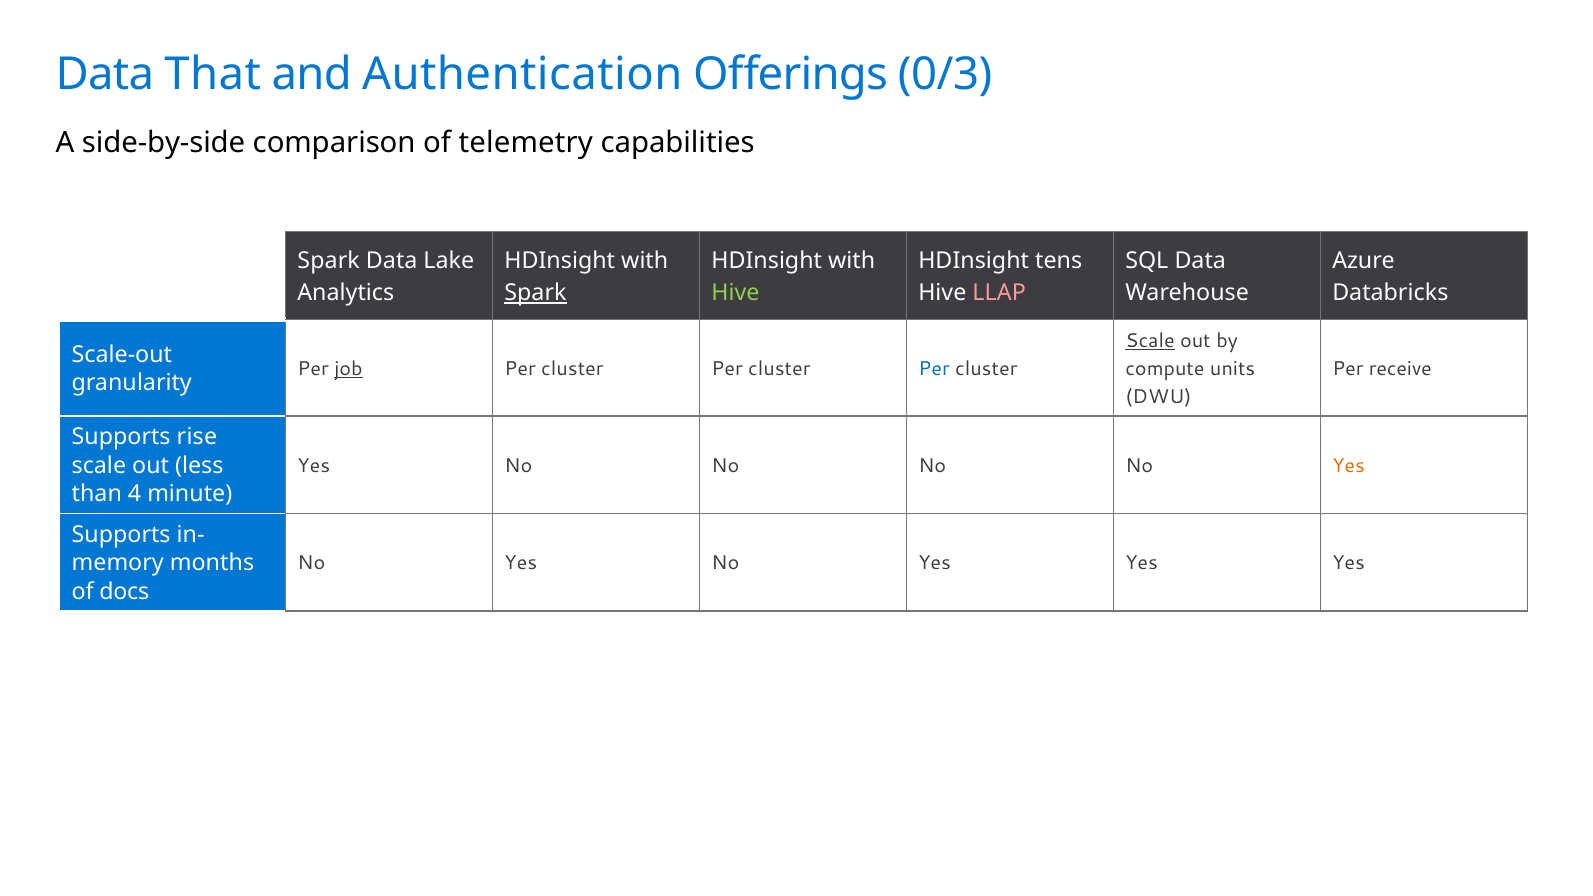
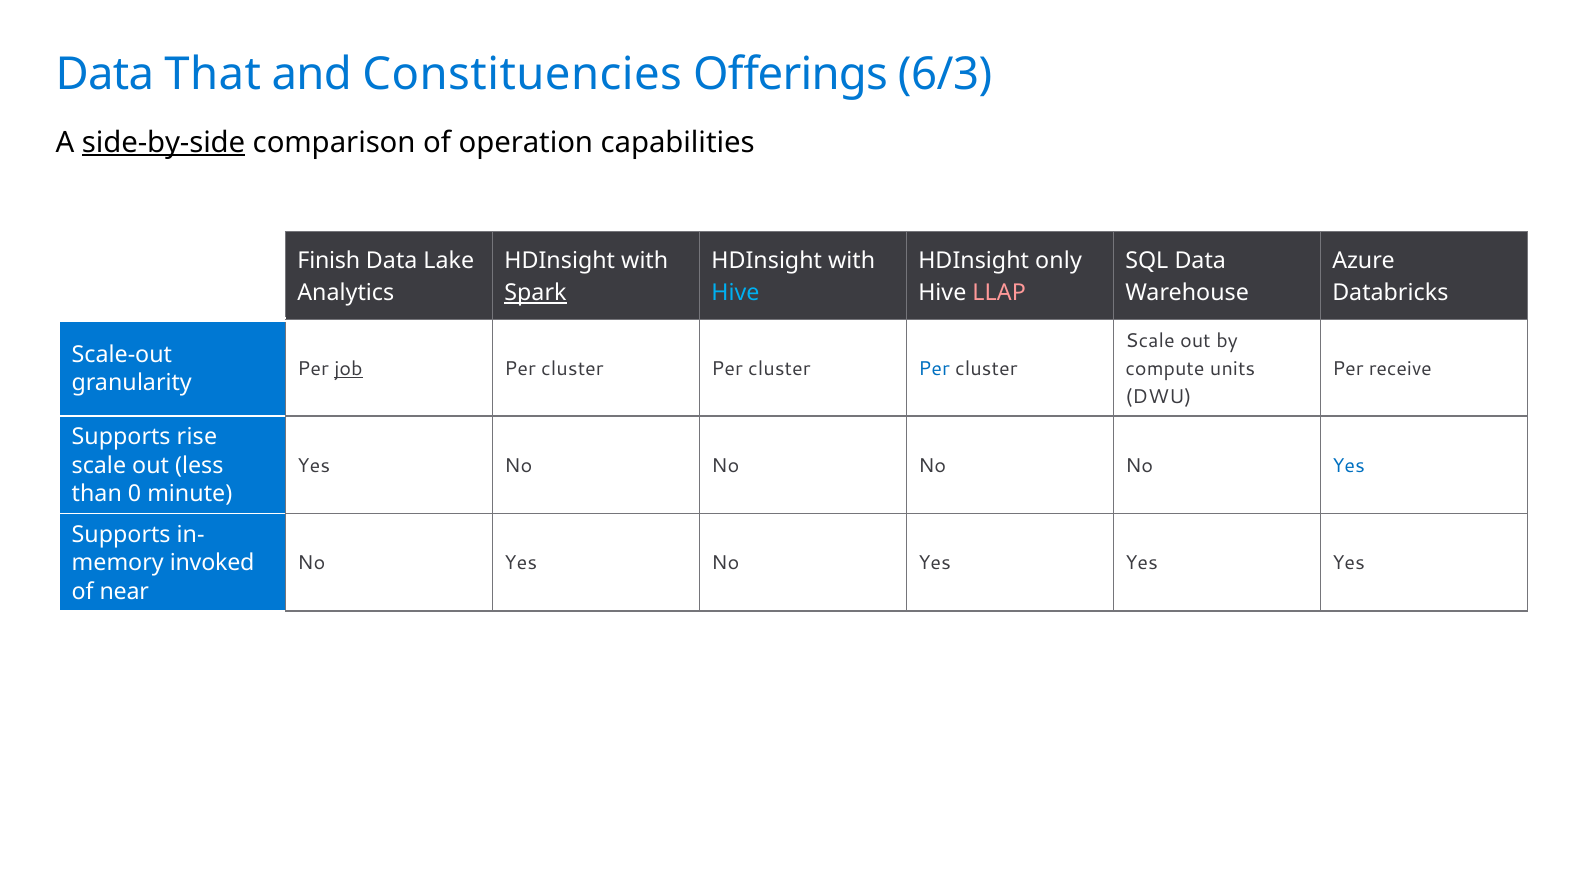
Authentication: Authentication -> Constituencies (522, 75)
0/3: 0/3 -> 6/3 (945, 75)
side-by-side underline: none -> present (164, 142)
telemetry: telemetry -> operation (526, 142)
Spark: Spark -> Finish (329, 261)
tens: tens -> only (1059, 261)
Hive colour: light green -> light blue (735, 293)
Scale underline: present -> none (1150, 341)
Yes colour: orange -> blue (1349, 466)
4: 4 -> 0 (134, 494)
months: months -> invoked (212, 563)
docs: docs -> near (124, 592)
